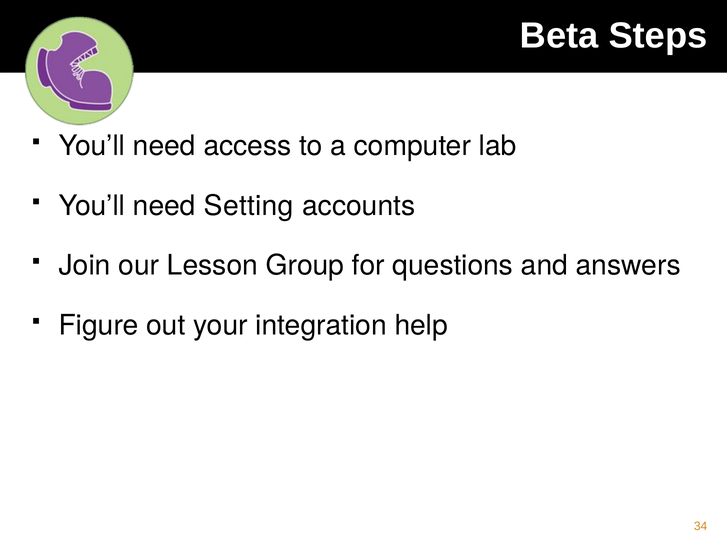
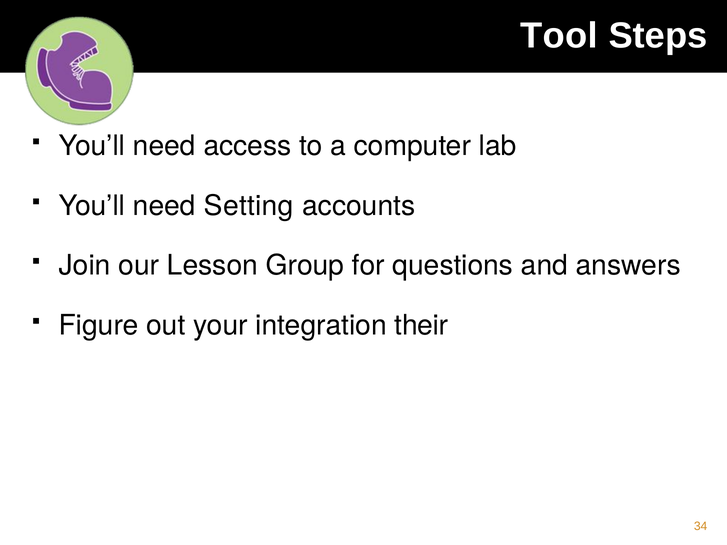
Beta: Beta -> Tool (559, 36)
help: help -> their (421, 326)
